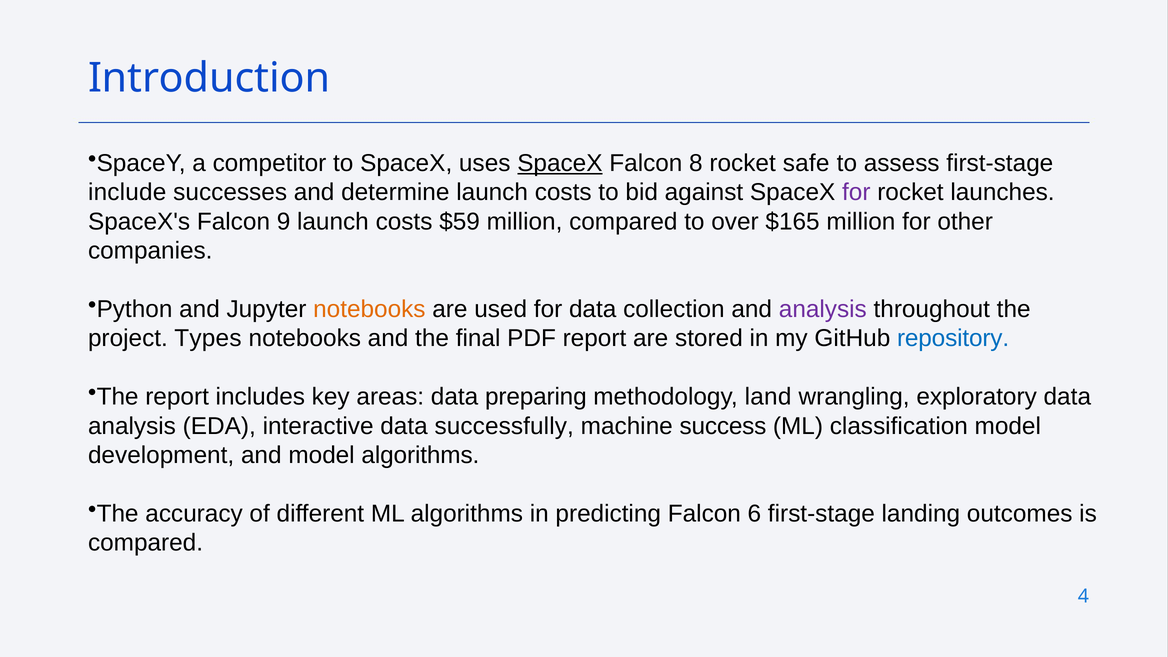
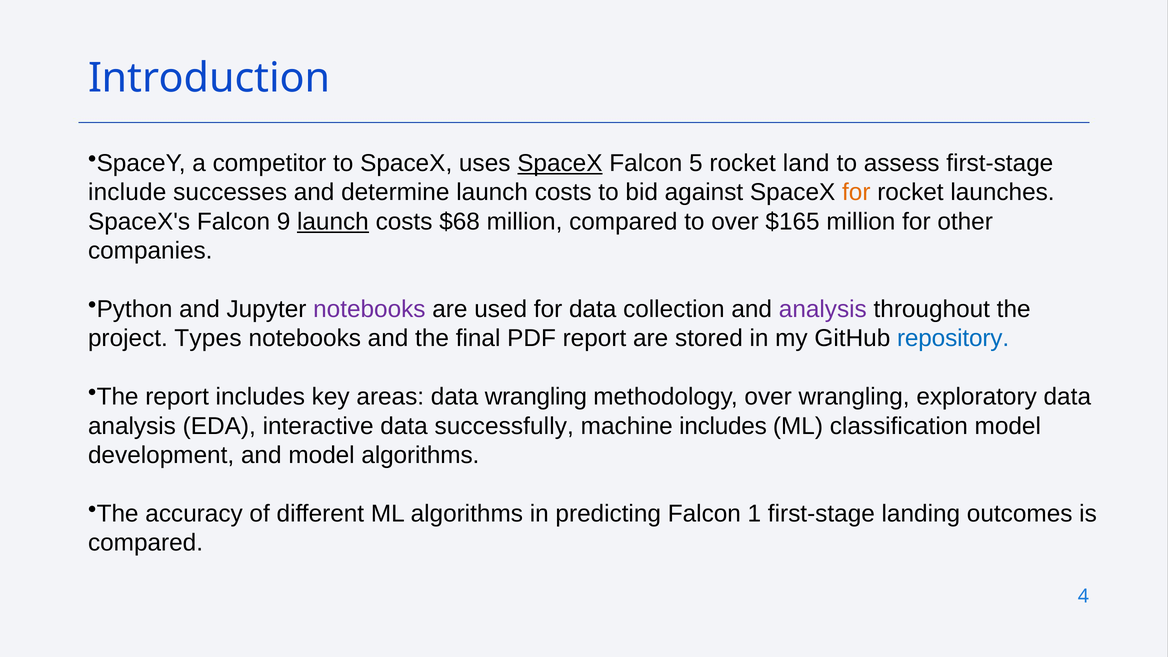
8: 8 -> 5 (696, 163)
safe: safe -> land (806, 163)
for colour: purple -> orange (856, 192)
launch underline: none -> present (333, 222)
$59: $59 -> $68 (460, 222)
notebooks colour: orange -> purple (369, 309)
data preparing: preparing -> wrangling (536, 397)
methodology land: land -> over (768, 397)
machine success: success -> includes (723, 426)
6: 6 -> 1 (754, 514)
